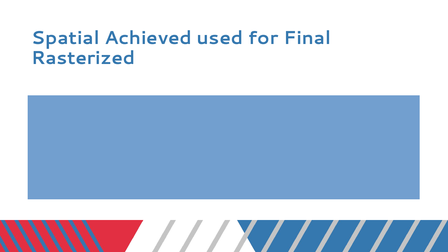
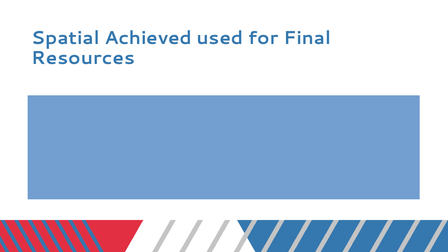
Rasterized: Rasterized -> Resources (83, 58)
